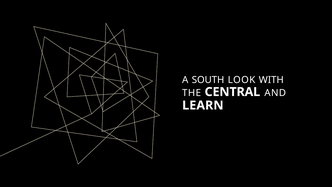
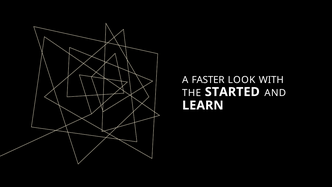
SOUTH: SOUTH -> FASTER (208, 80)
CENTRAL: CENTRAL -> STARTED (232, 92)
